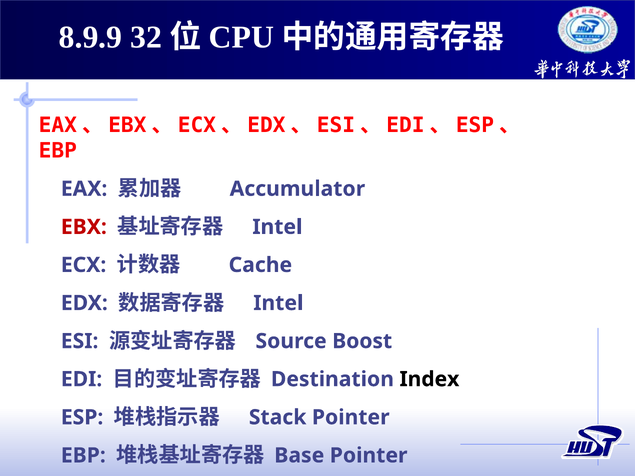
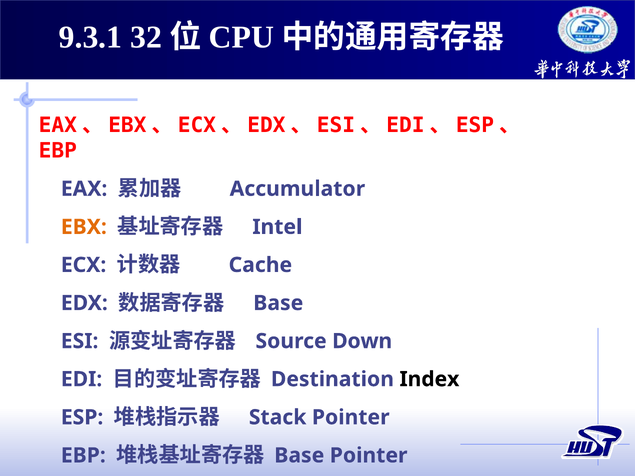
8.9.9: 8.9.9 -> 9.3.1 (90, 37)
EBX colour: red -> orange (84, 227)
Intel: Intel -> Base (278, 303)
Boost: Boost -> Down (362, 341)
